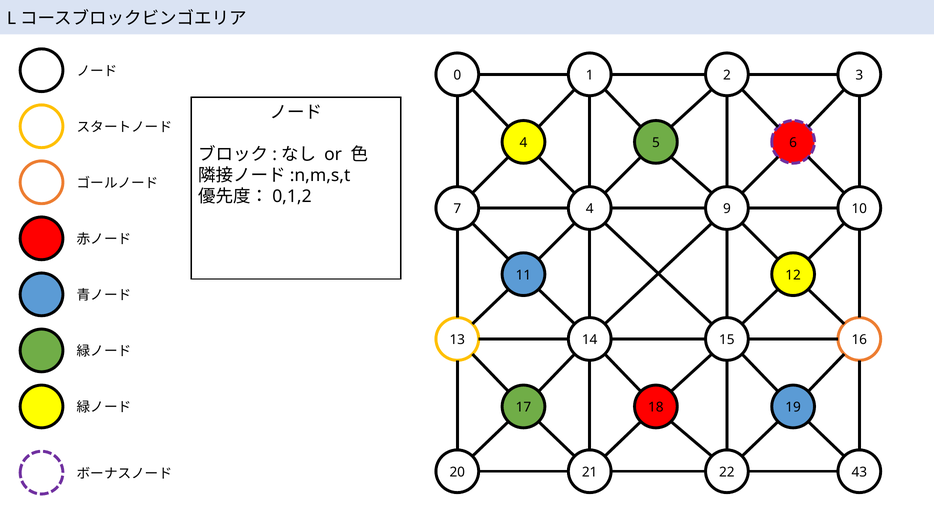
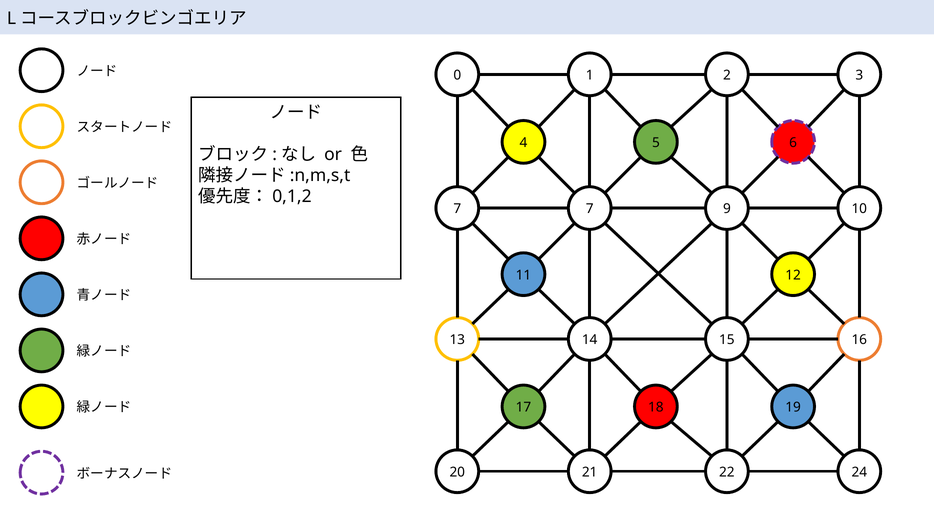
7 4: 4 -> 7 (590, 209)
43: 43 -> 24 (859, 473)
